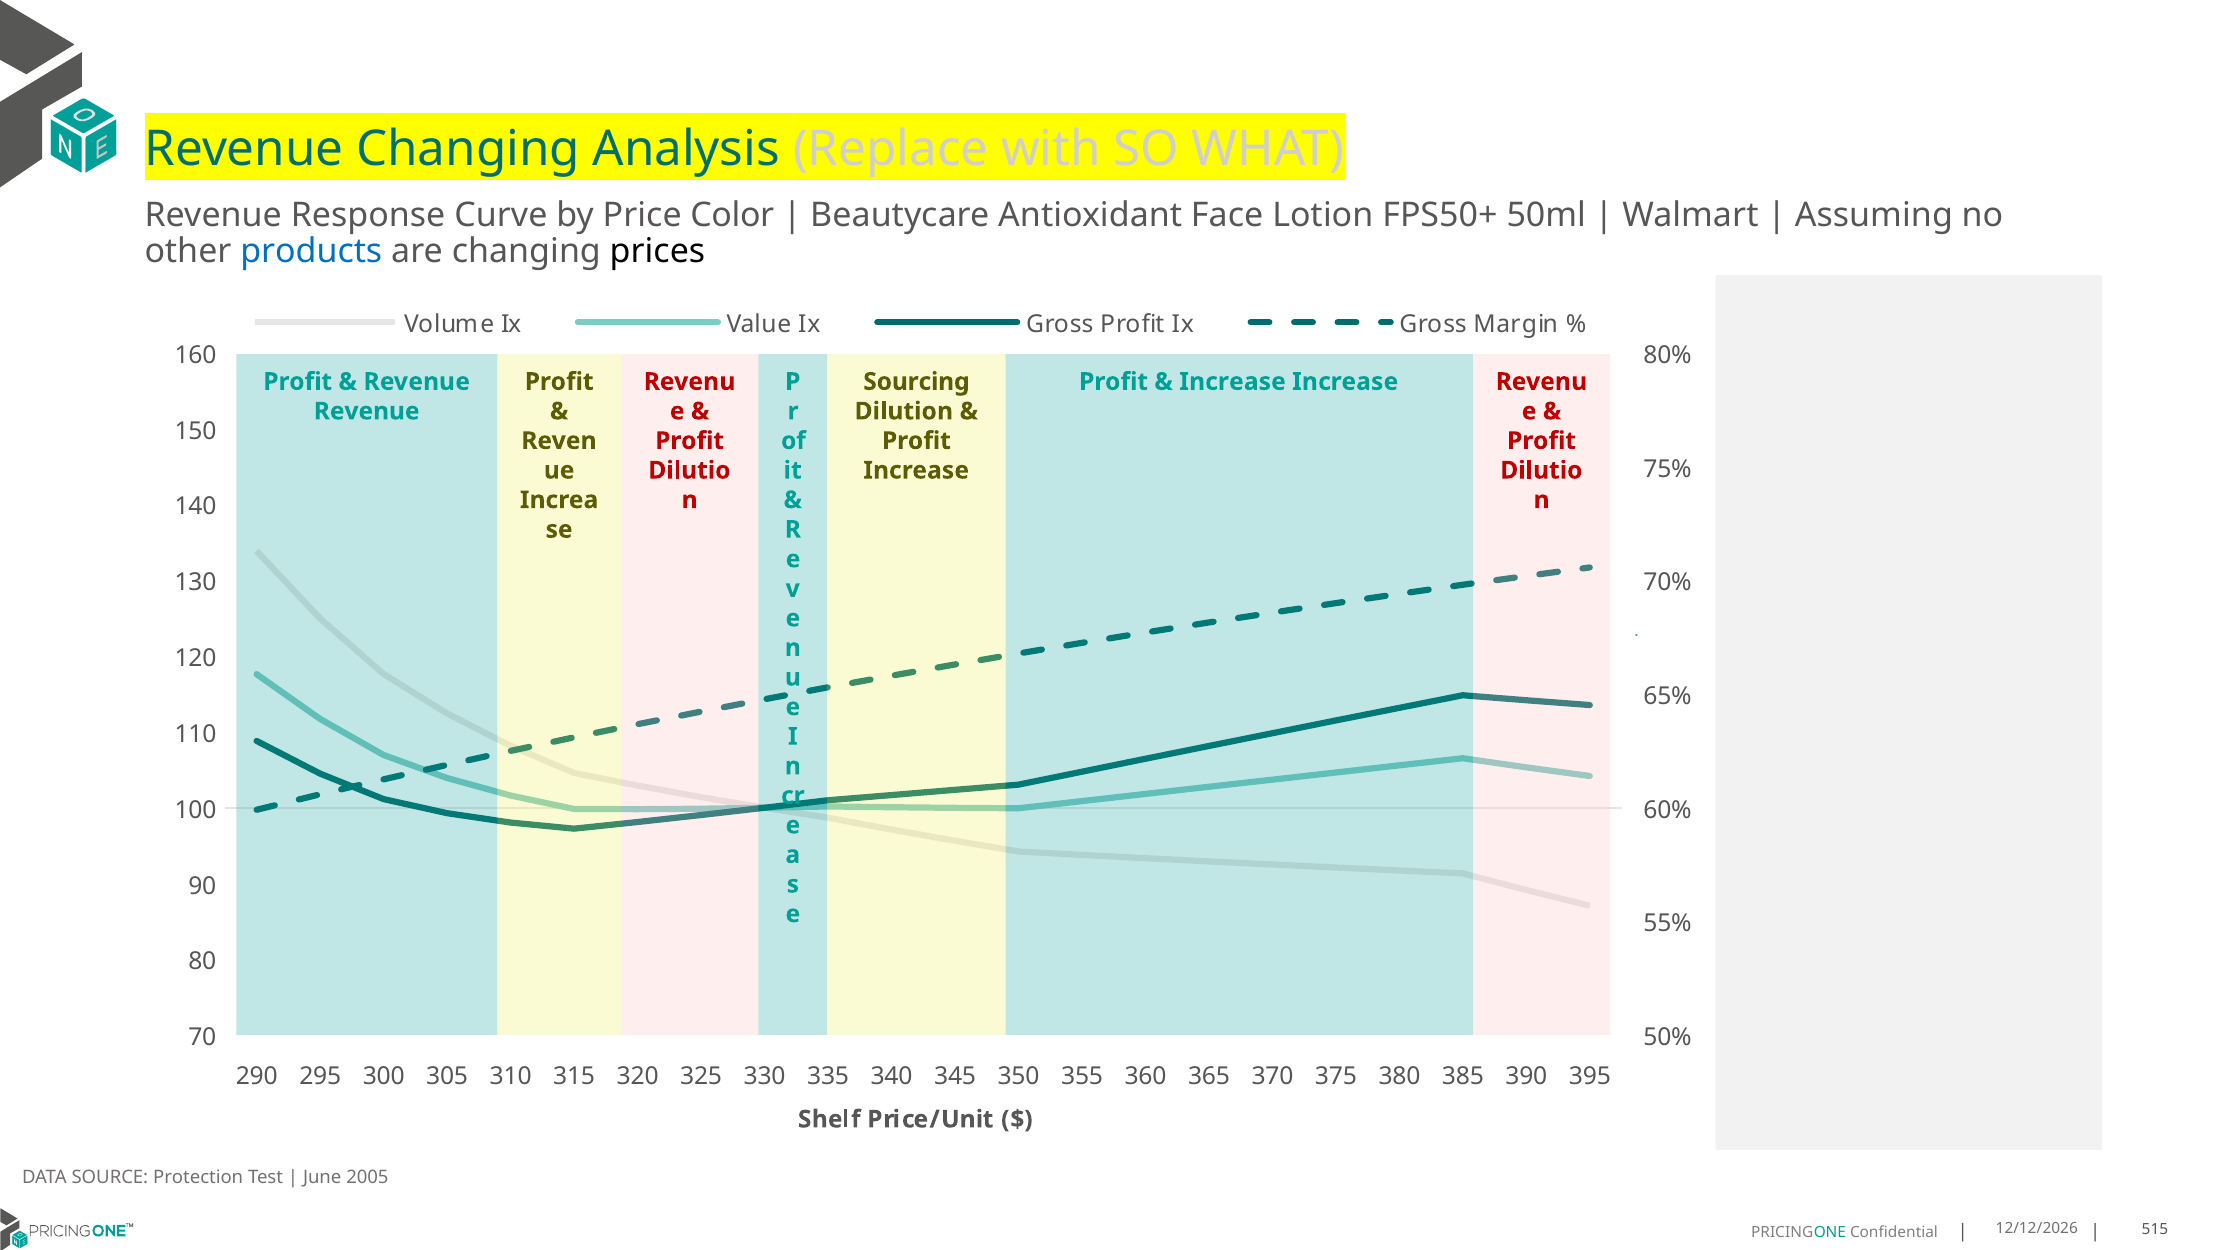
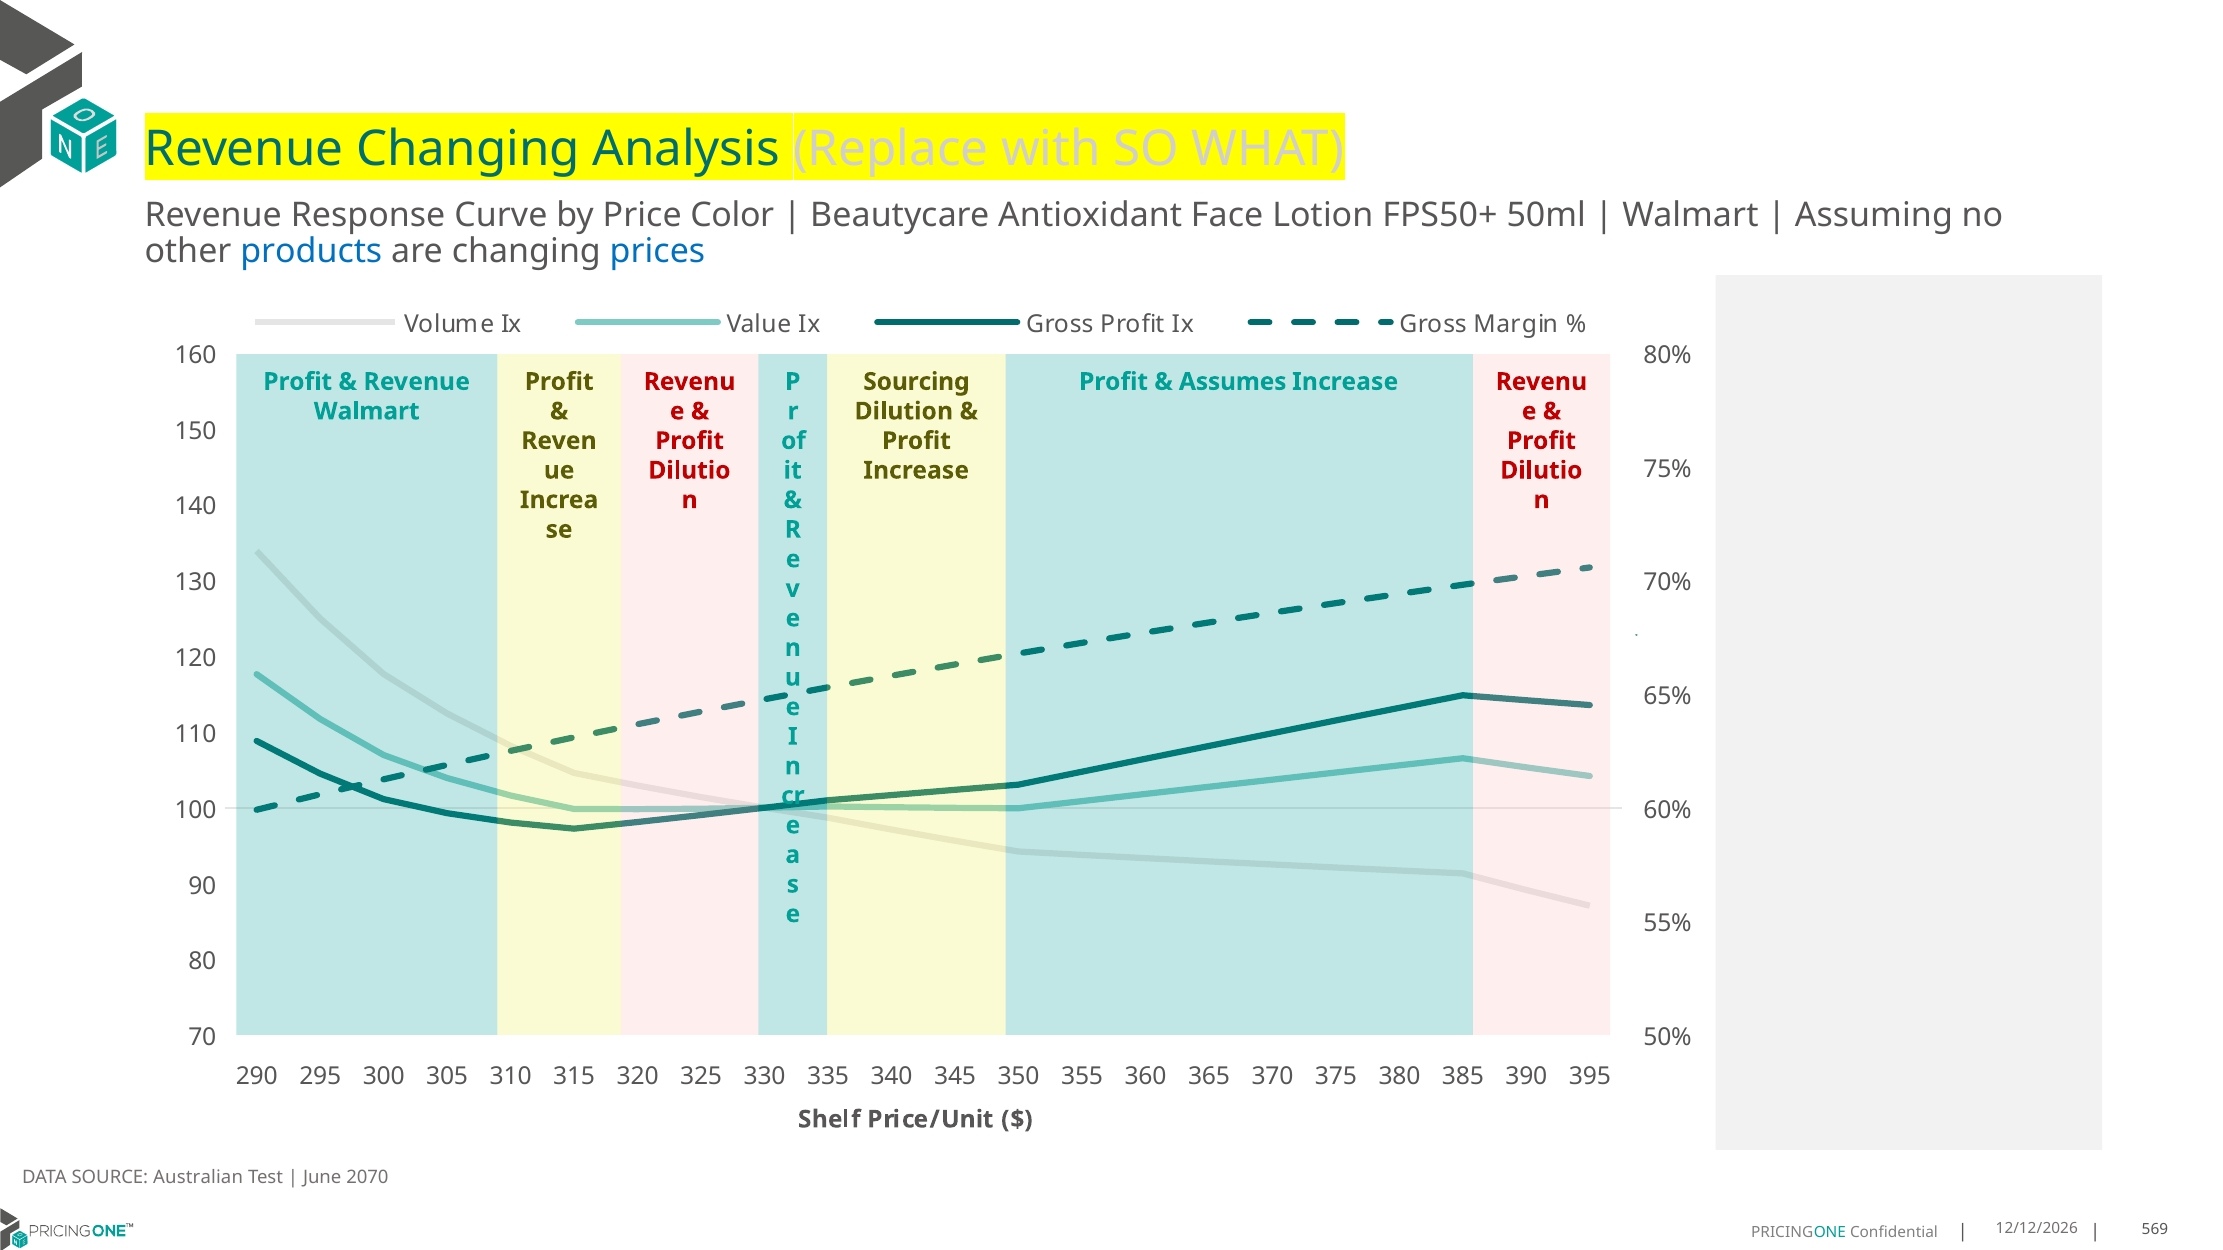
prices colour: black -> blue (657, 252)
Increase: Increase -> Assumes (1233, 382)
Revenue: Revenue -> Walmart (367, 411)
Protection: Protection -> Australian (198, 1178)
2005: 2005 -> 2070 (367, 1178)
515: 515 -> 569 (2155, 1229)
